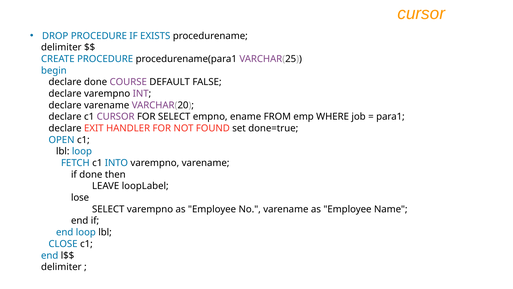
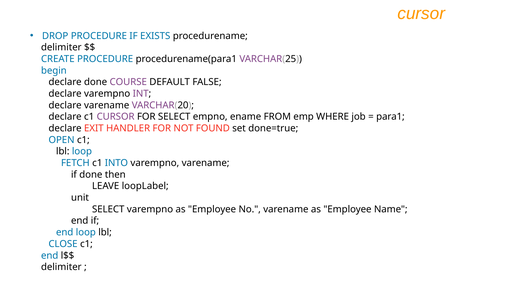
lose: lose -> unit (80, 197)
